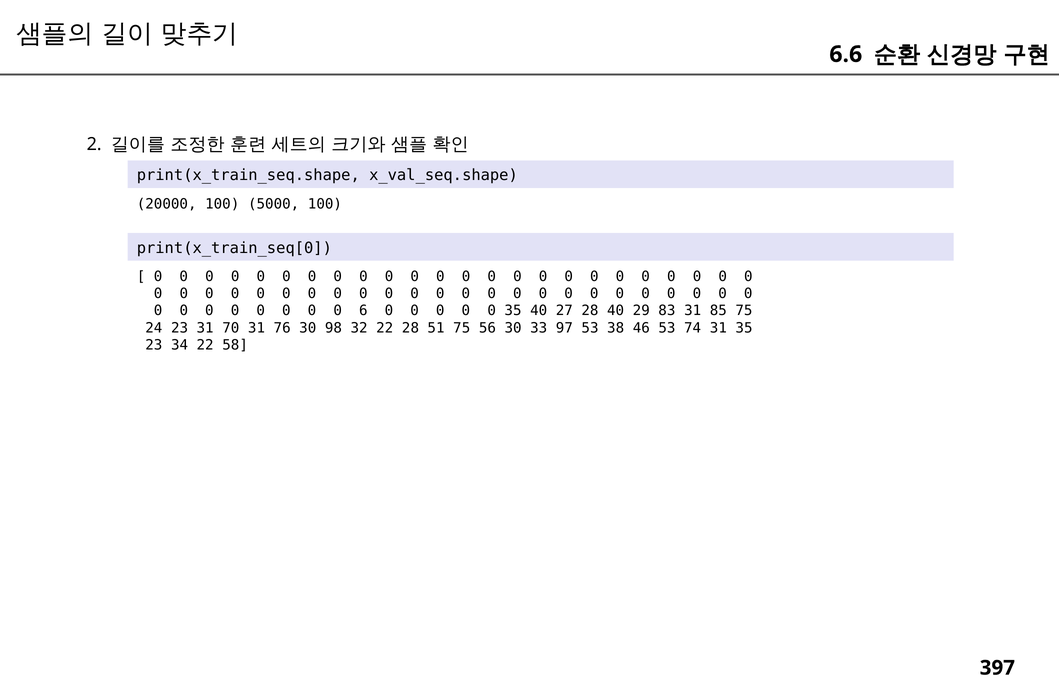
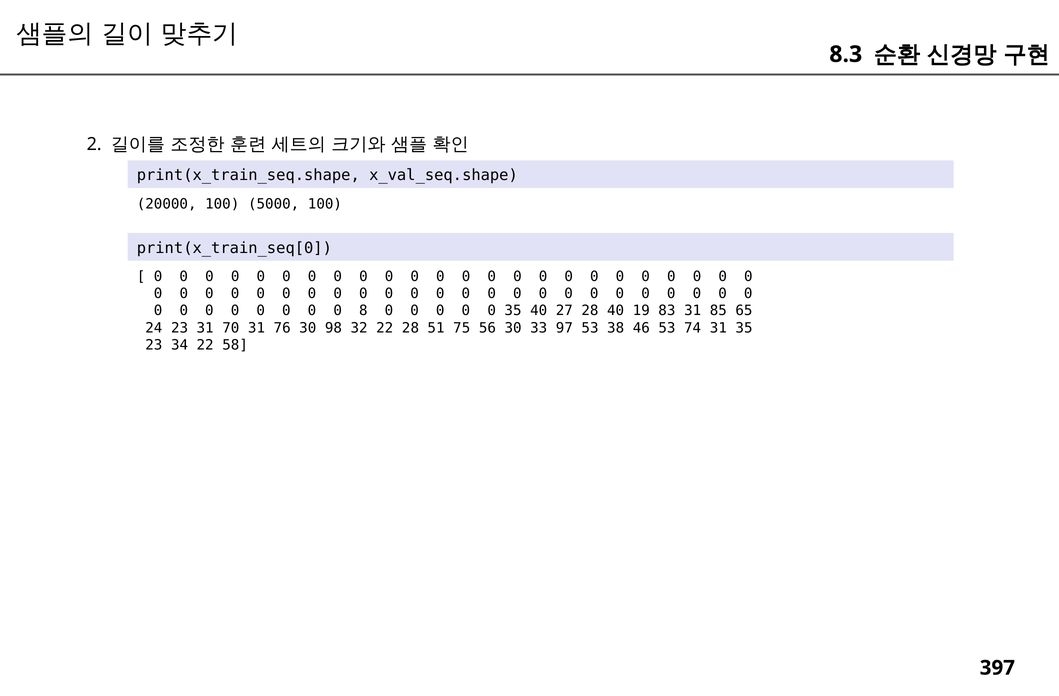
6.6: 6.6 -> 8.3 (846, 54)
6: 6 -> 8 (363, 311)
29: 29 -> 19 (641, 311)
85 75: 75 -> 65 (744, 311)
